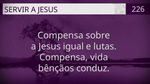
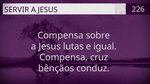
igual: igual -> lutas (73, 47)
lutas: lutas -> igual (105, 47)
vida: vida -> cruz (99, 58)
